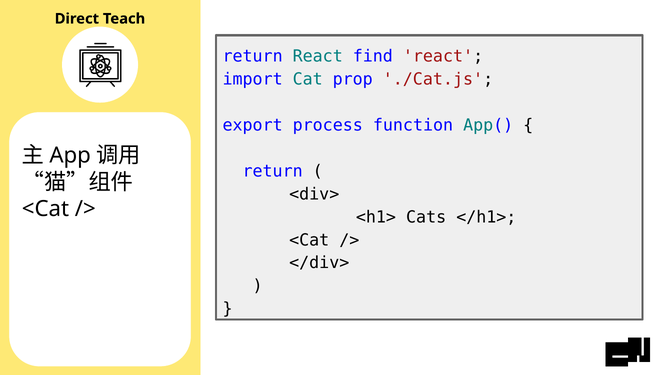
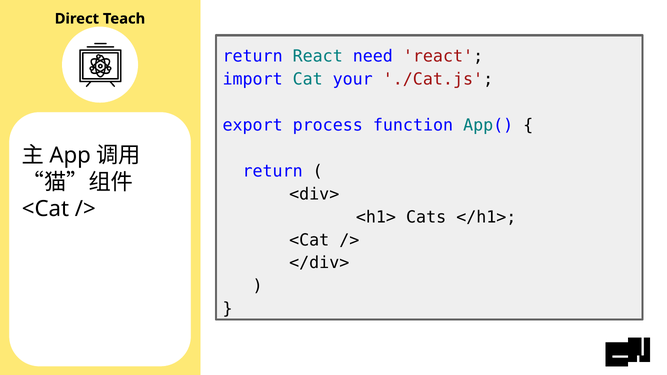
find: find -> need (373, 56)
prop: prop -> your (353, 79)
